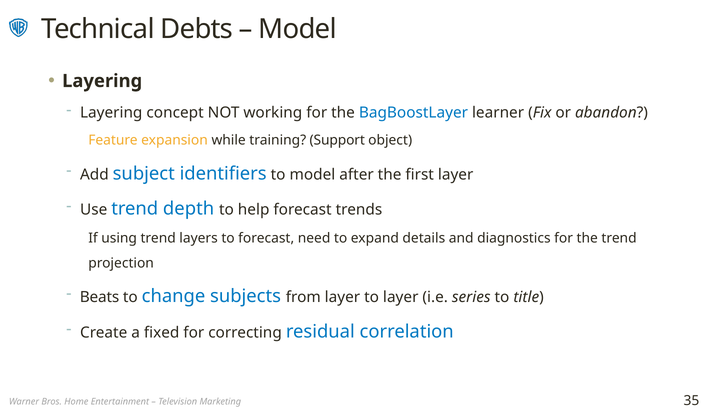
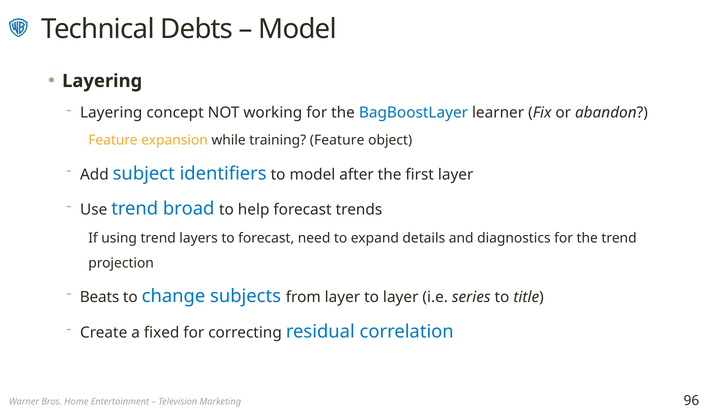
training Support: Support -> Feature (337, 141)
depth: depth -> broad (189, 209)
35: 35 -> 96 (691, 401)
